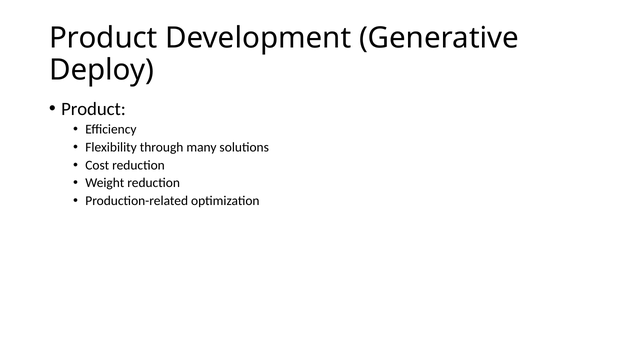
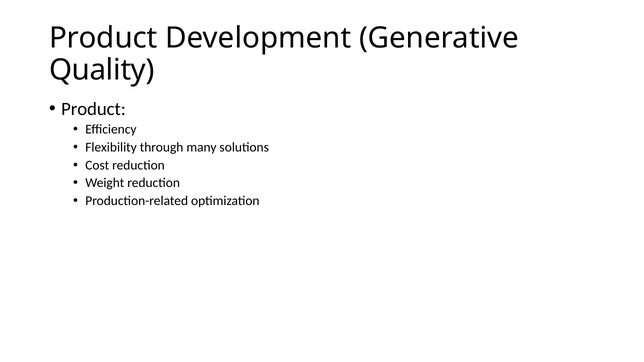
Deploy: Deploy -> Quality (102, 70)
